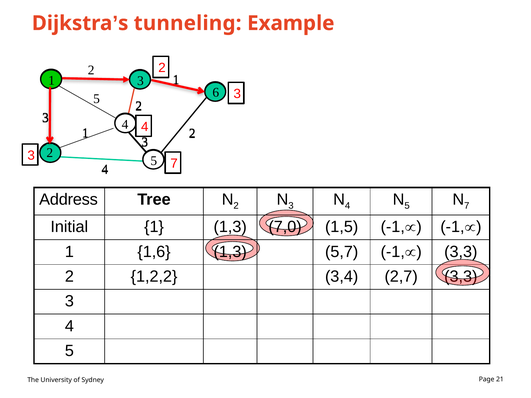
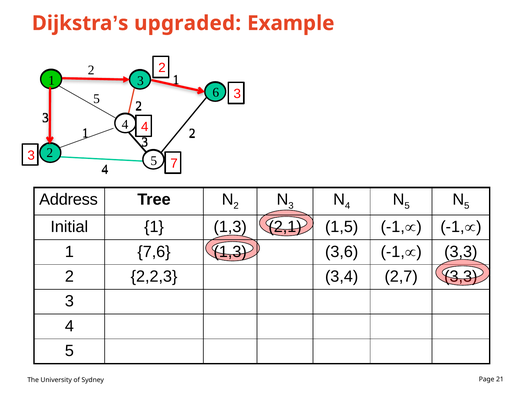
tunneling: tunneling -> upgraded (188, 23)
7: 7 -> 5 (467, 206)
7,0: 7,0 -> 2,1 (285, 227)
1,6: 1,6 -> 7,6 (154, 252)
5,7: 5,7 -> 3,6 (342, 252)
1,2,2: 1,2,2 -> 2,2,3 (154, 277)
